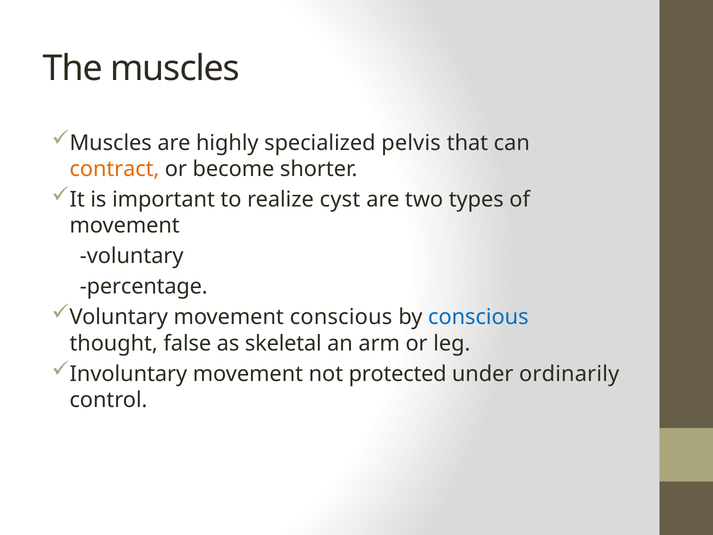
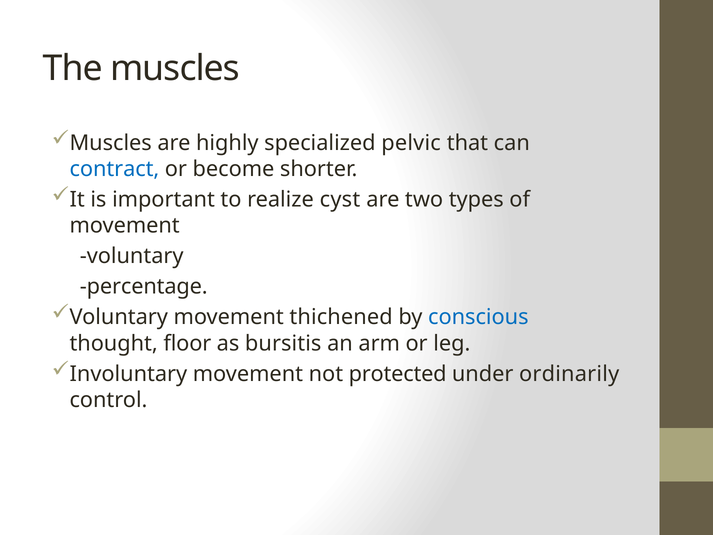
pelvis: pelvis -> pelvic (411, 143)
contract colour: orange -> blue (114, 169)
movement conscious: conscious -> thichened (341, 317)
false: false -> floor (187, 343)
skeletal: skeletal -> bursitis (283, 343)
